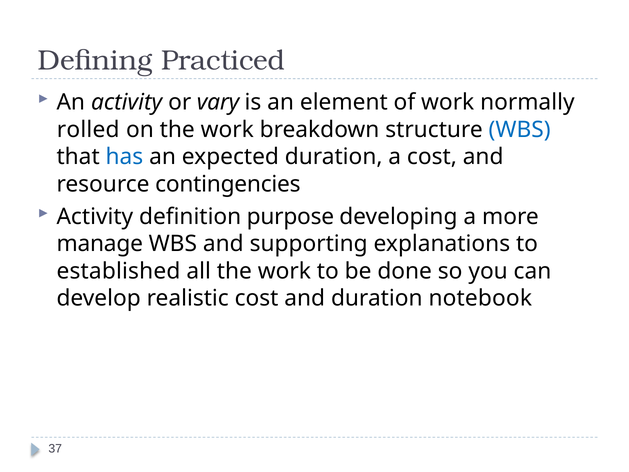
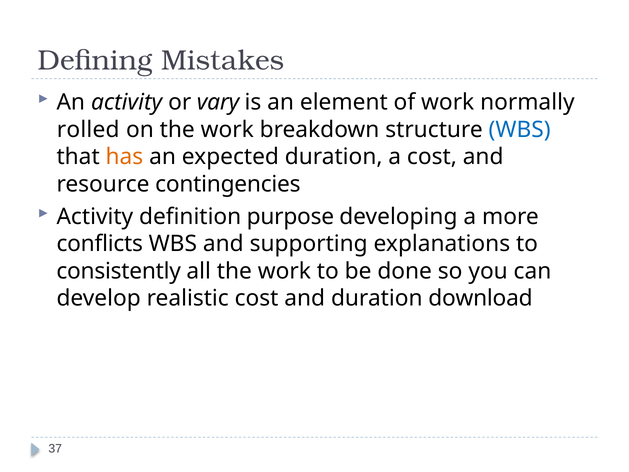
Practiced: Practiced -> Mistakes (223, 61)
has colour: blue -> orange (124, 157)
manage: manage -> conflicts (100, 244)
established: established -> consistently (119, 271)
notebook: notebook -> download (480, 298)
